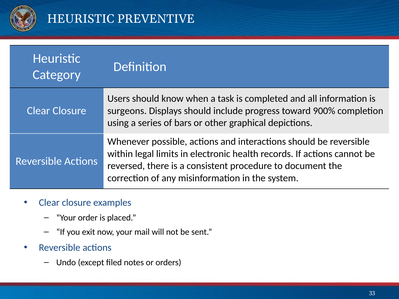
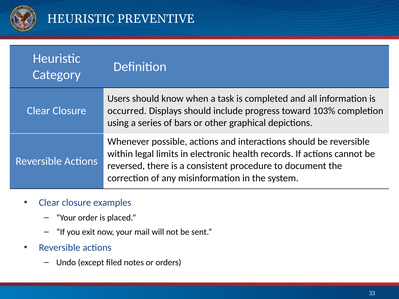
surgeons: surgeons -> occurred (127, 111)
900%: 900% -> 103% (324, 111)
